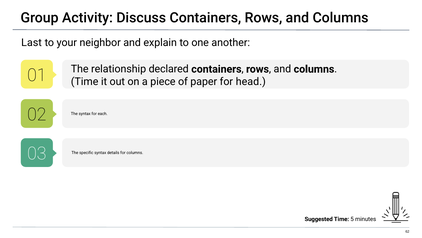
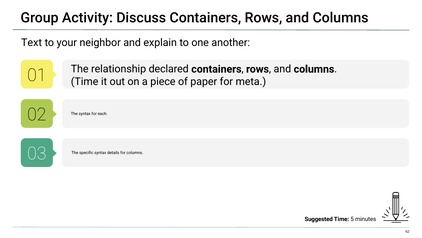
Last: Last -> Text (32, 42)
head: head -> meta (251, 82)
